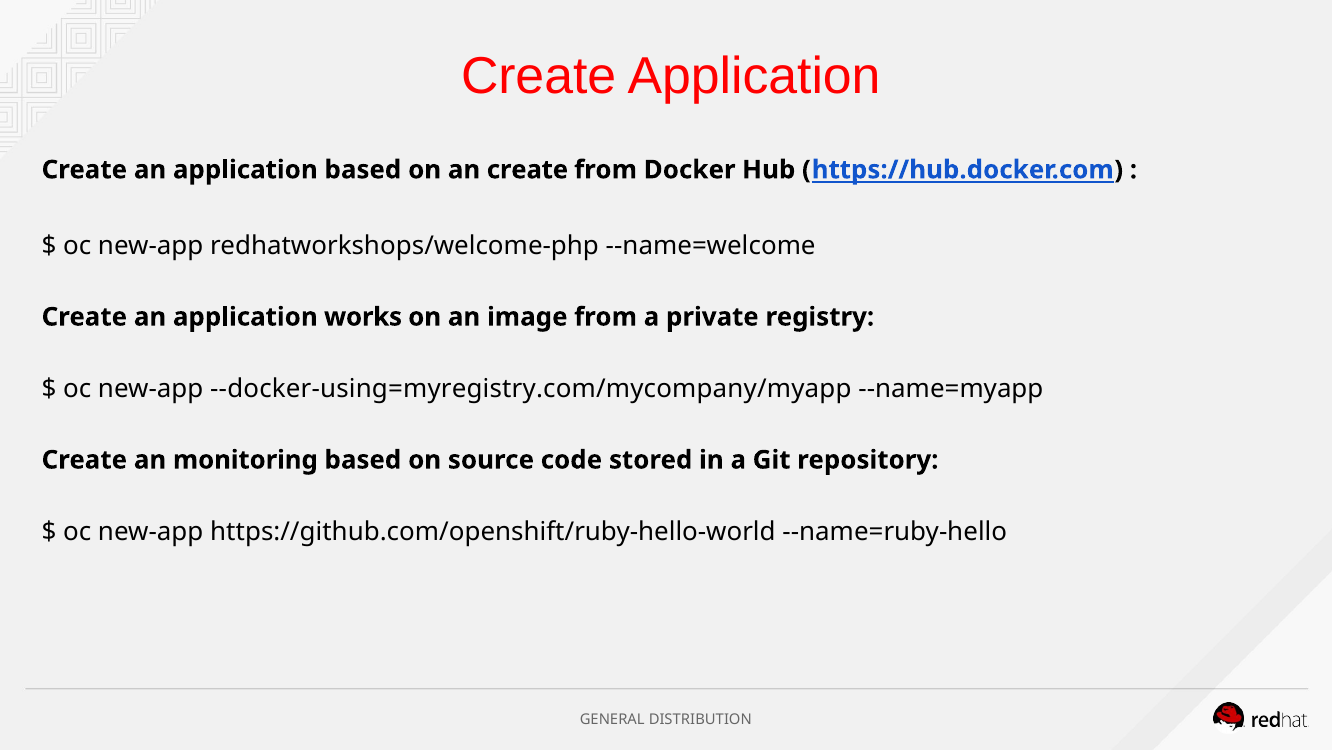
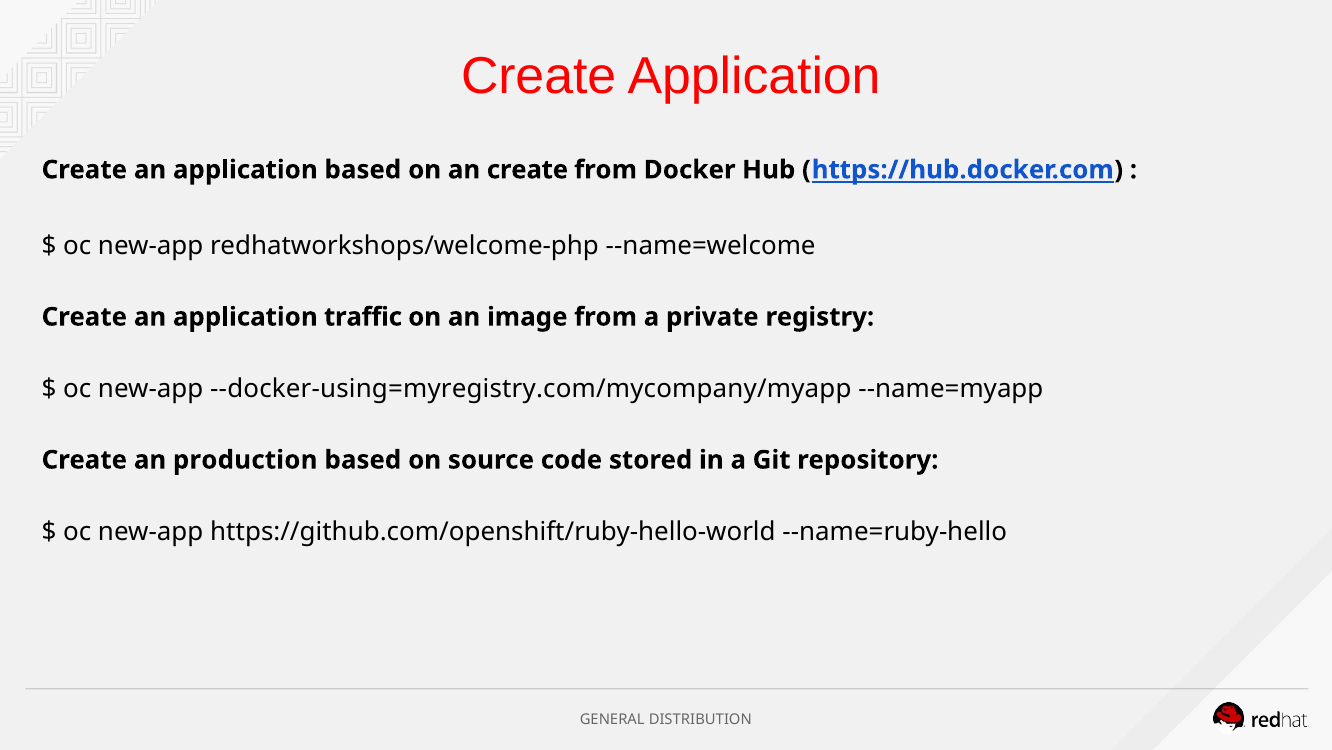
works: works -> traffic (363, 317)
monitoring: monitoring -> production (245, 460)
